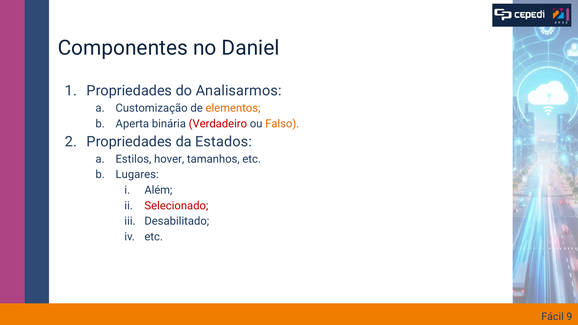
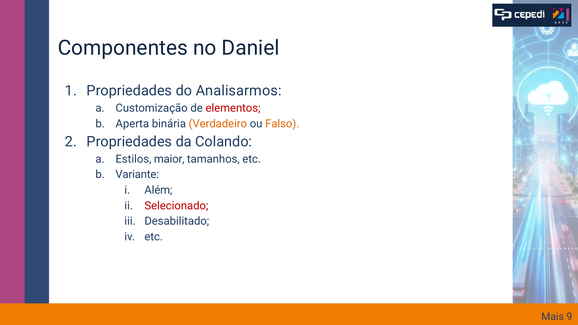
elementos colour: orange -> red (233, 108)
Verdadeiro colour: red -> orange (218, 124)
Estados: Estados -> Colando (224, 142)
hover: hover -> maior (169, 159)
Lugares: Lugares -> Variante (137, 175)
Fácil: Fácil -> Mais (553, 317)
